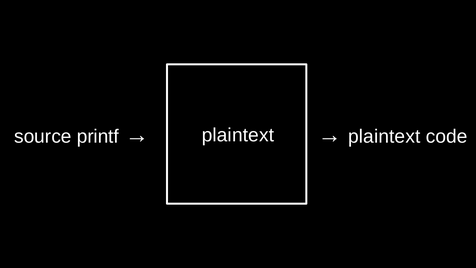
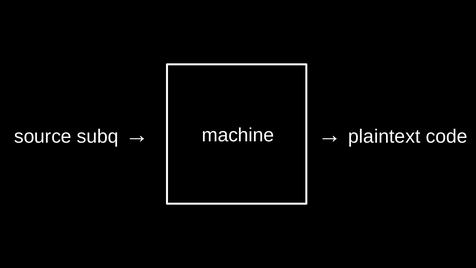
plaintext: plaintext -> machine (238, 135)
printf: printf -> subq (98, 137)
